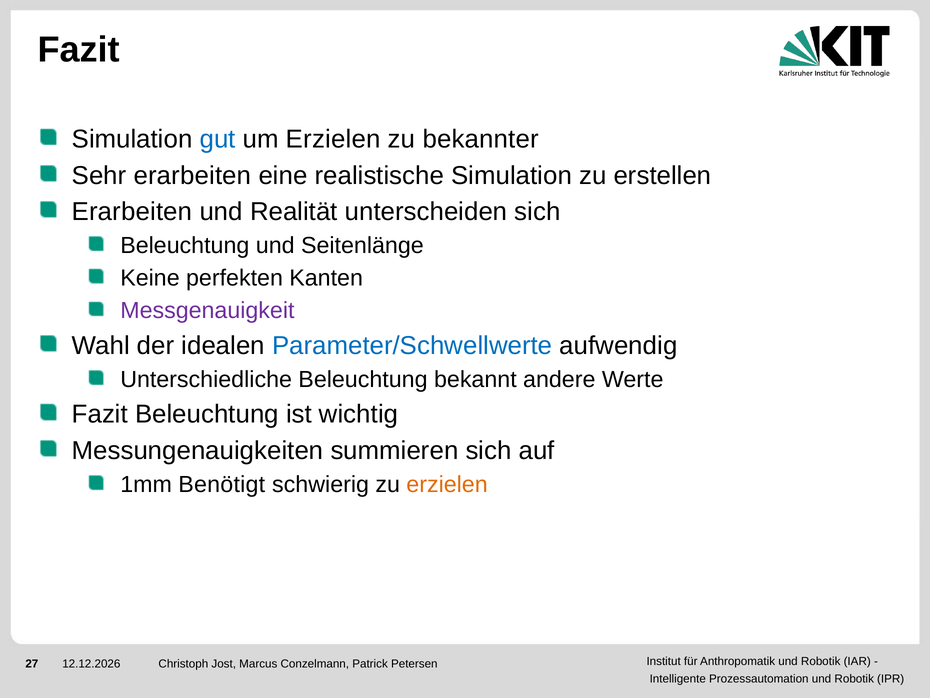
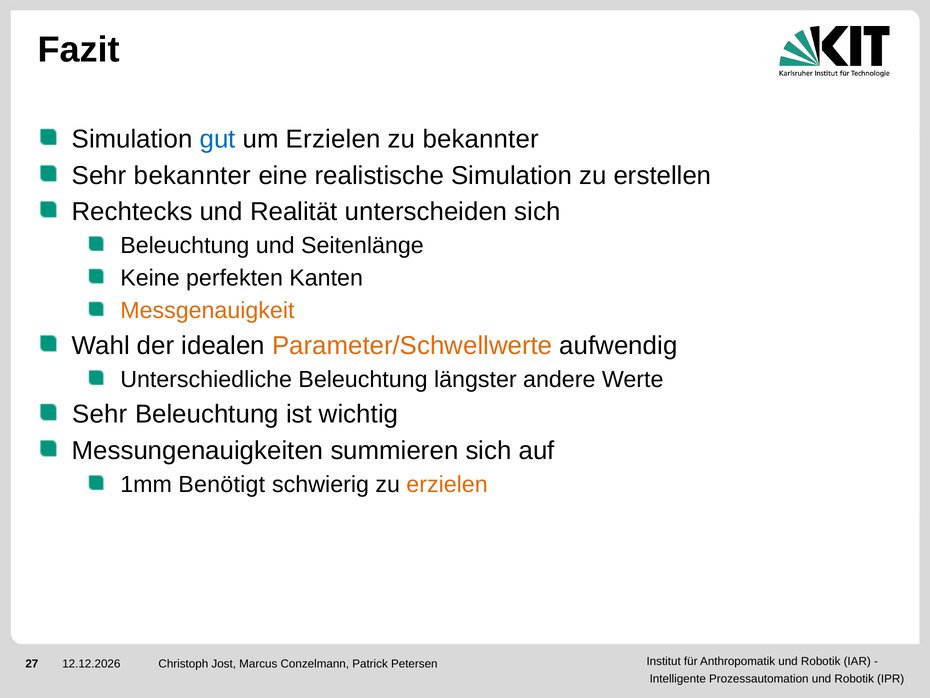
Sehr erarbeiten: erarbeiten -> bekannter (192, 175)
Erarbeiten: Erarbeiten -> Rechtecks (132, 212)
Messgenauigkeit colour: purple -> orange (207, 311)
Parameter/Schwellwerte colour: blue -> orange (412, 345)
bekannt: bekannt -> längster (475, 379)
Fazit: Fazit -> Sehr (100, 414)
